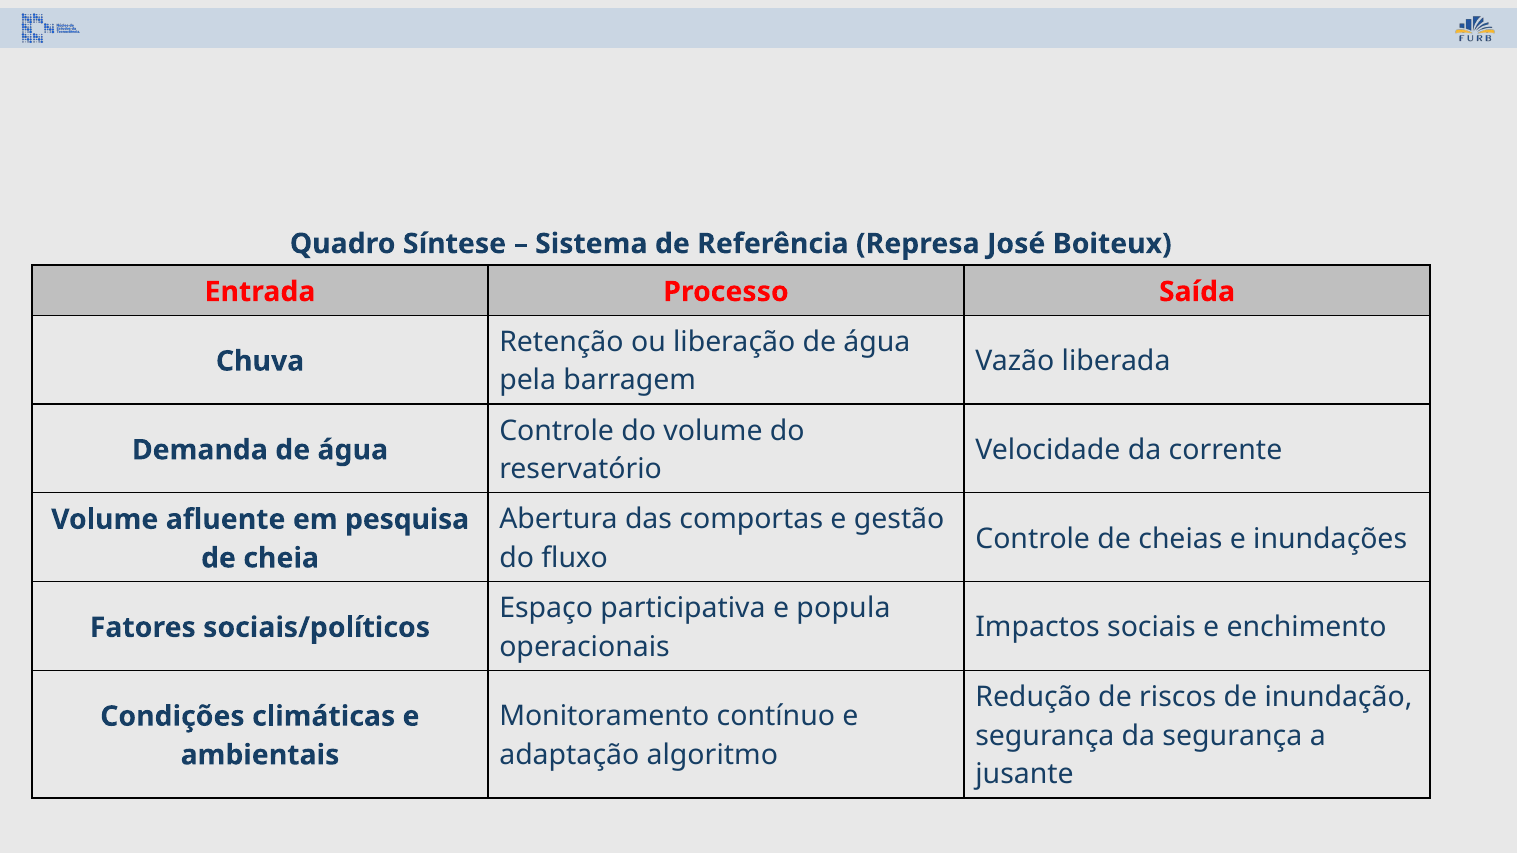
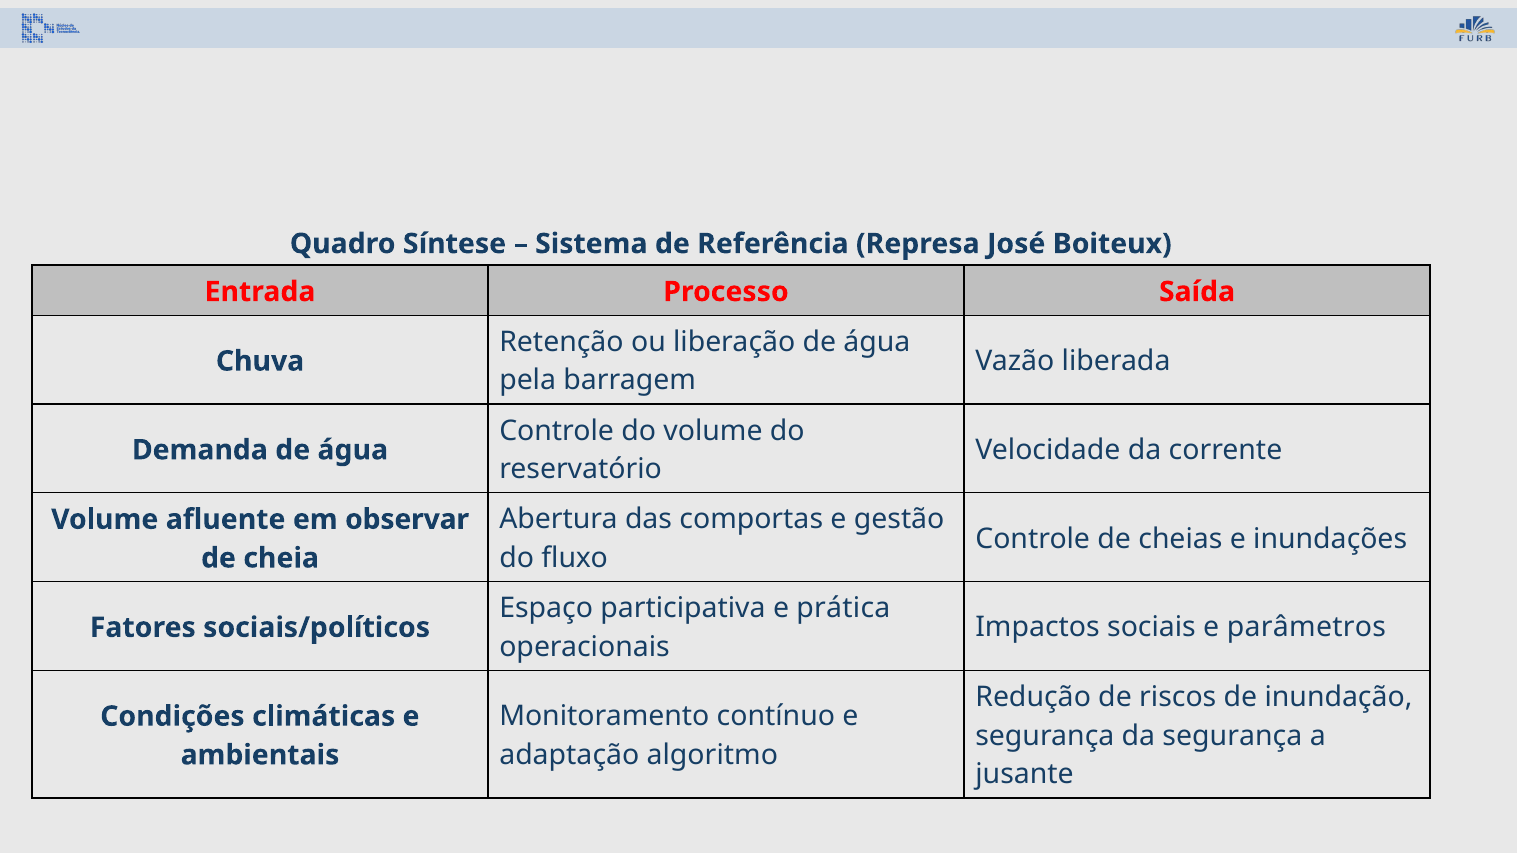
pesquisa: pesquisa -> observar (407, 520)
popula: popula -> prática (843, 608)
enchimento: enchimento -> parâmetros (1306, 628)
